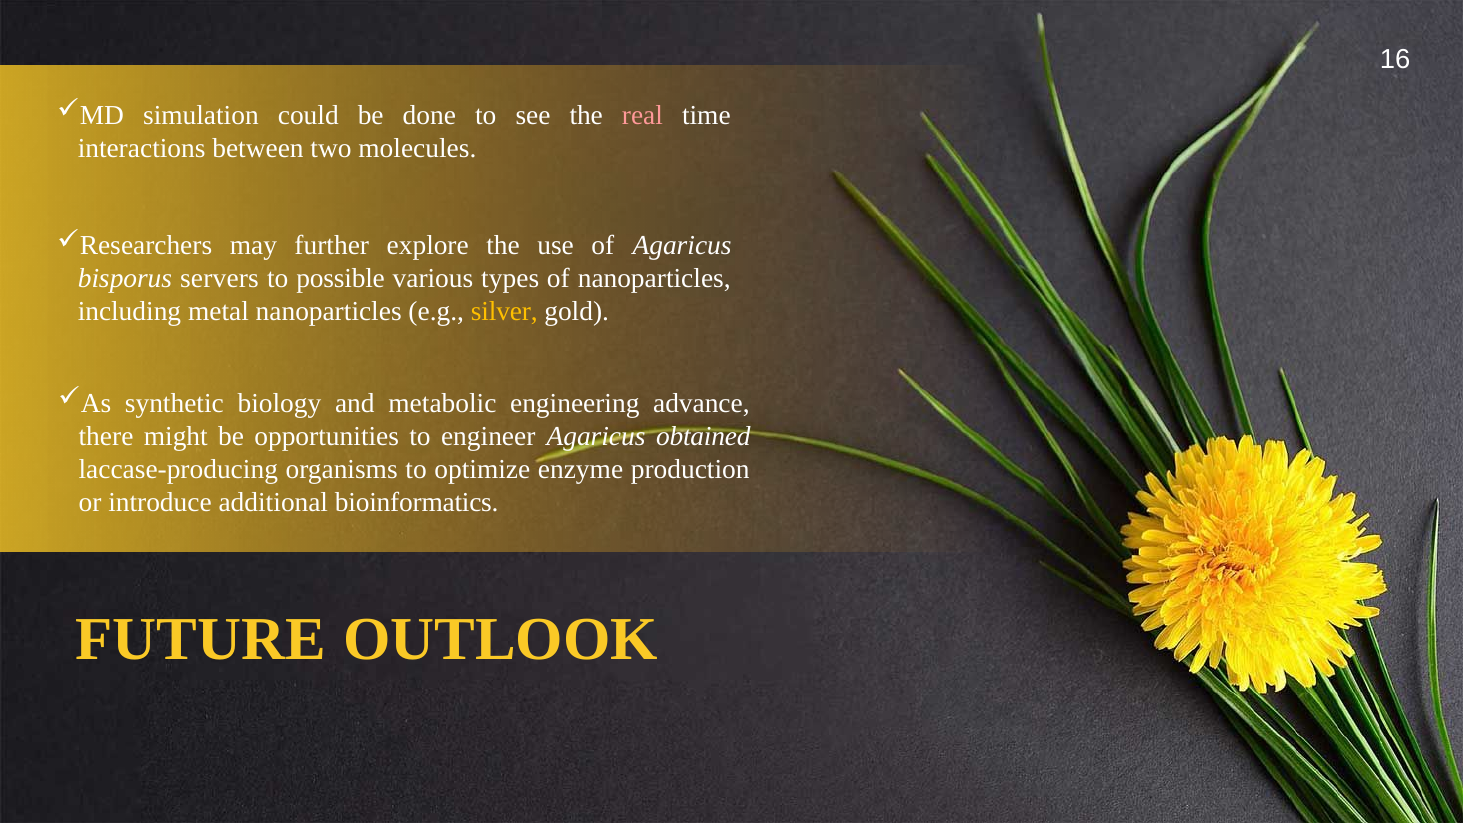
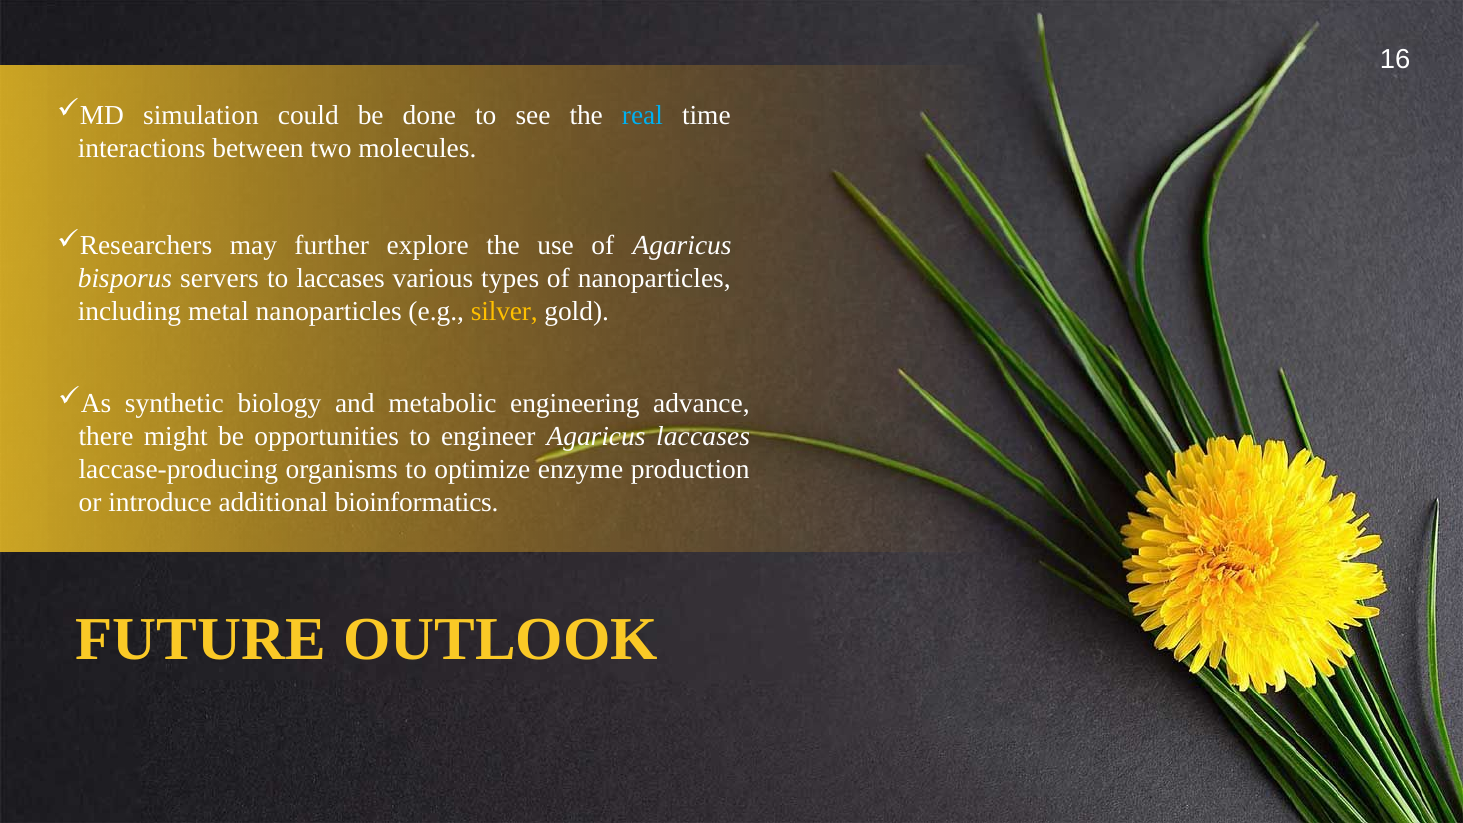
real colour: pink -> light blue (642, 115)
to possible: possible -> laccases (341, 279)
Agaricus obtained: obtained -> laccases (703, 436)
